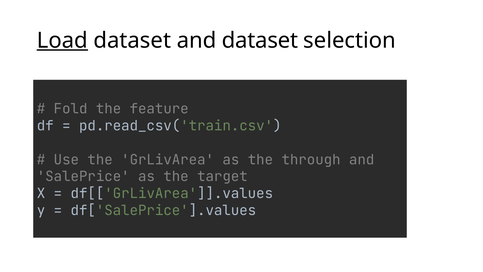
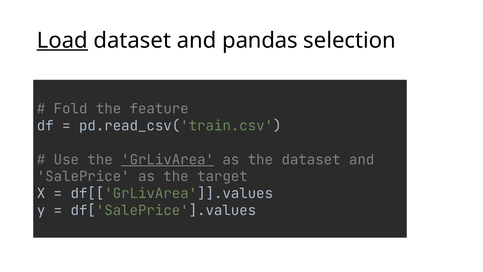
and dataset: dataset -> pandas (260, 41)
GrLivArea underline: none -> present (168, 160)
the through: through -> dataset (311, 160)
